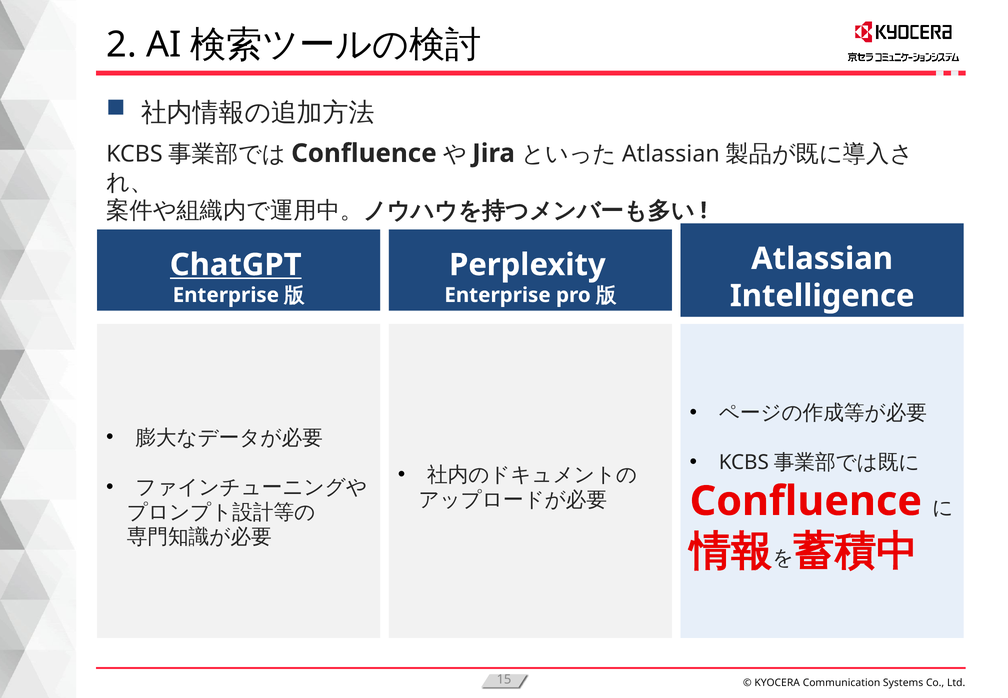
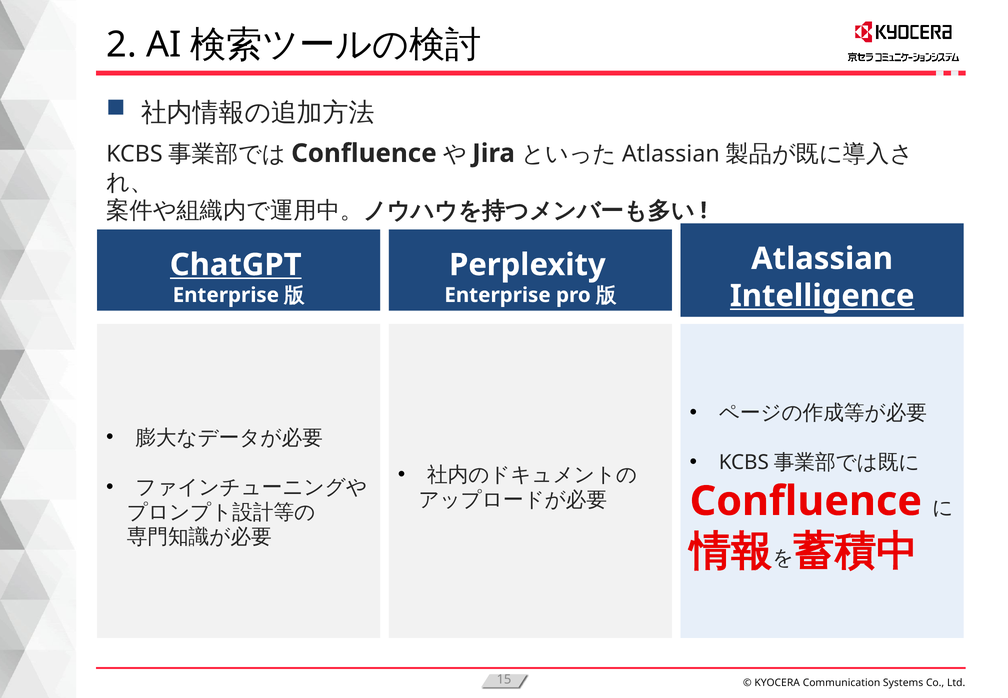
Intelligence underline: none -> present (822, 296)
